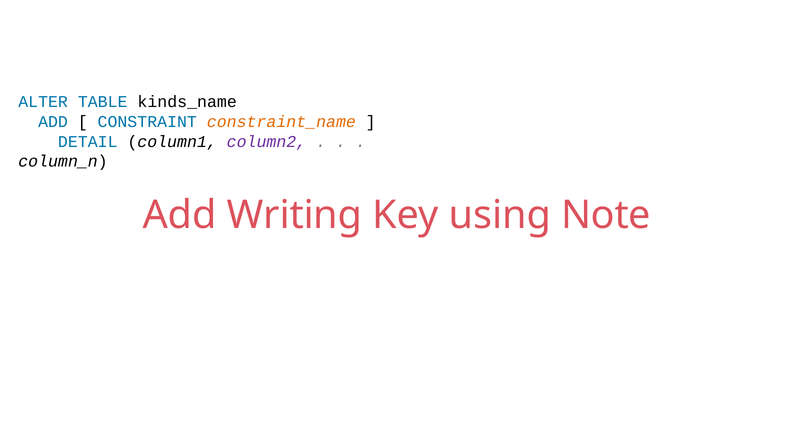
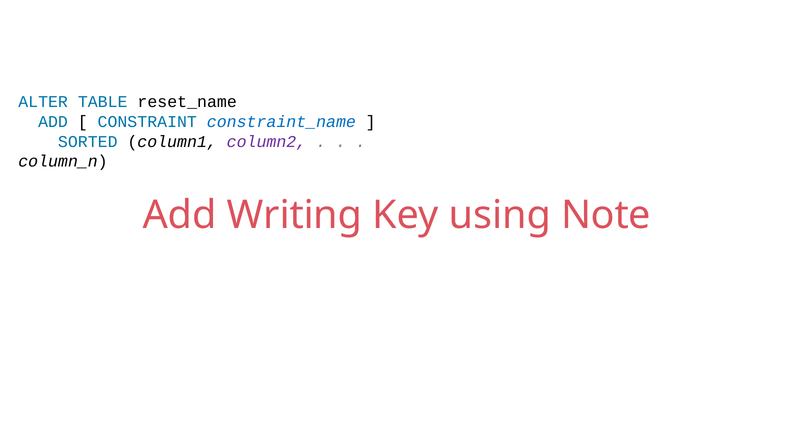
kinds_name: kinds_name -> reset_name (187, 102)
constraint_name colour: orange -> blue (281, 122)
DETAIL: DETAIL -> SORTED (88, 142)
